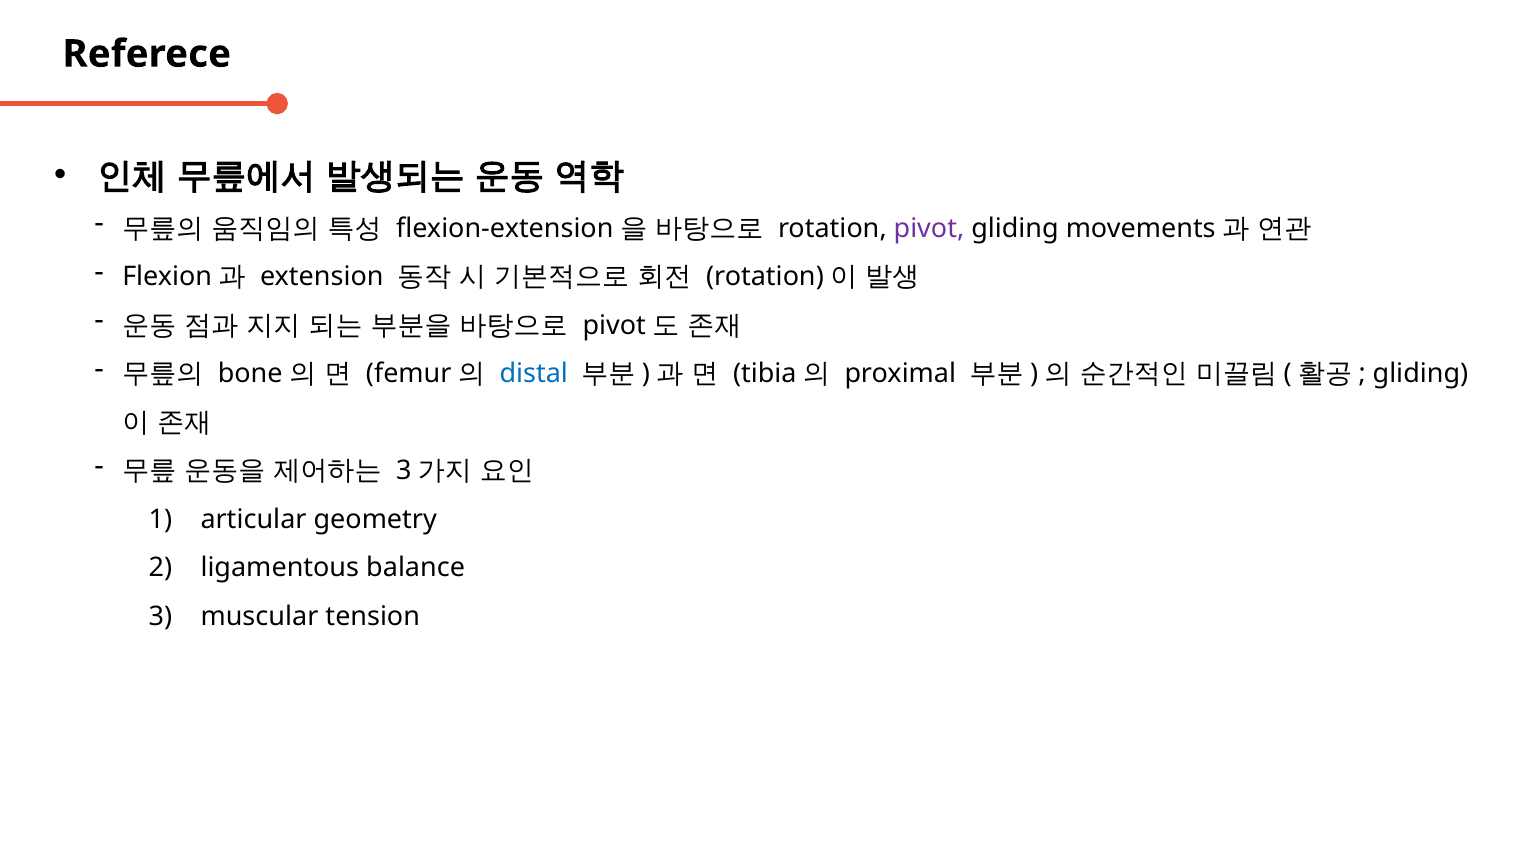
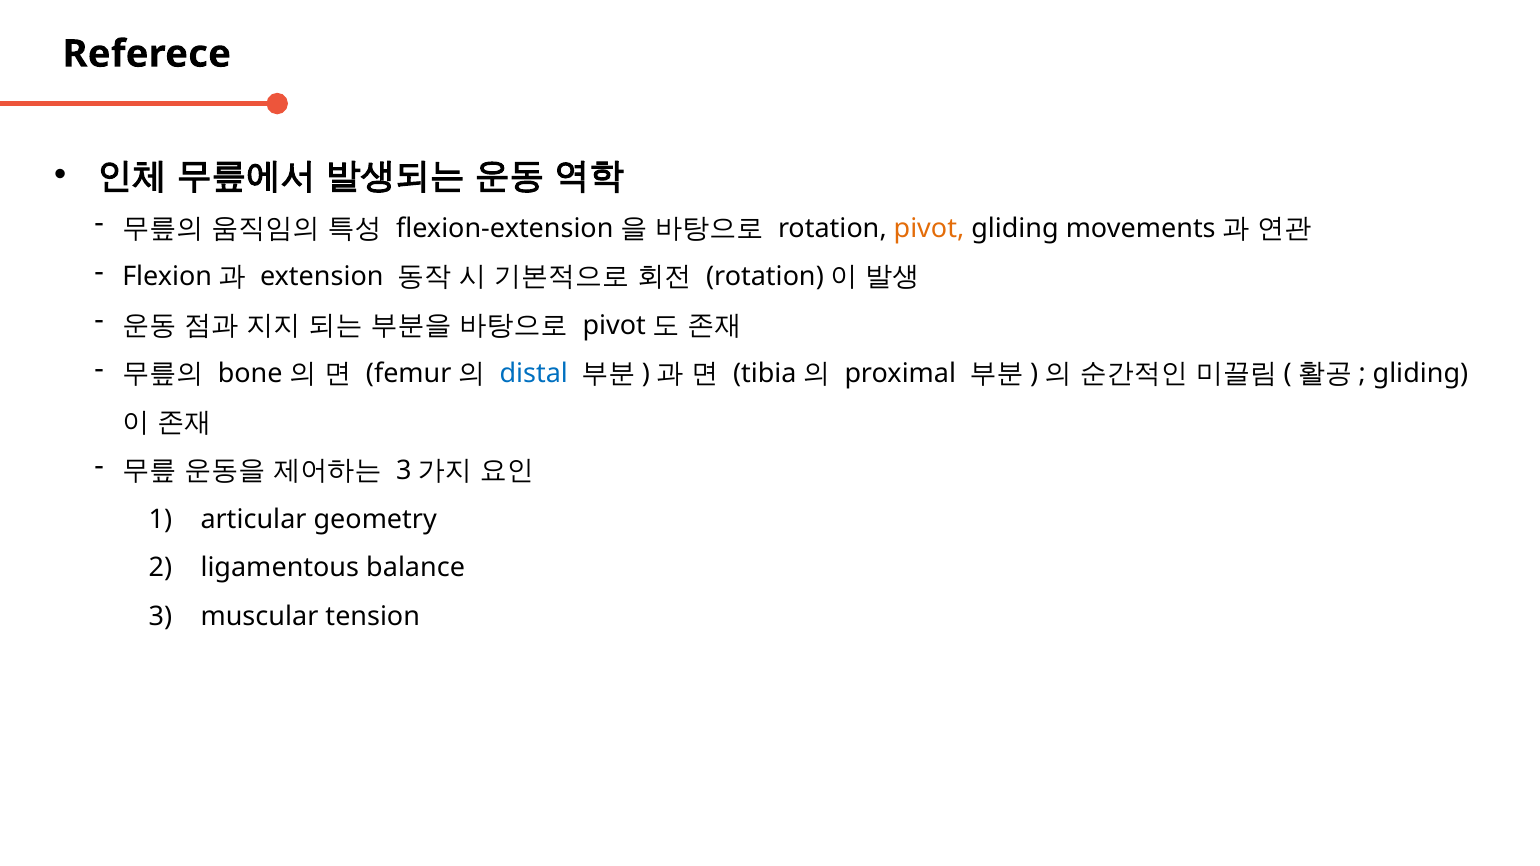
pivot colour: purple -> orange (929, 228)
